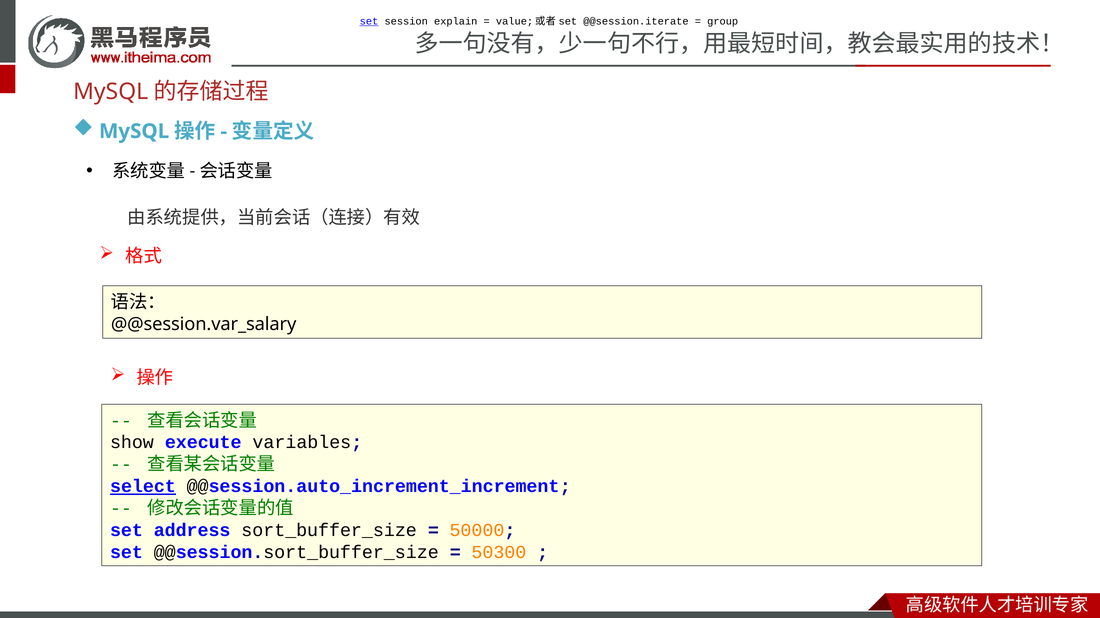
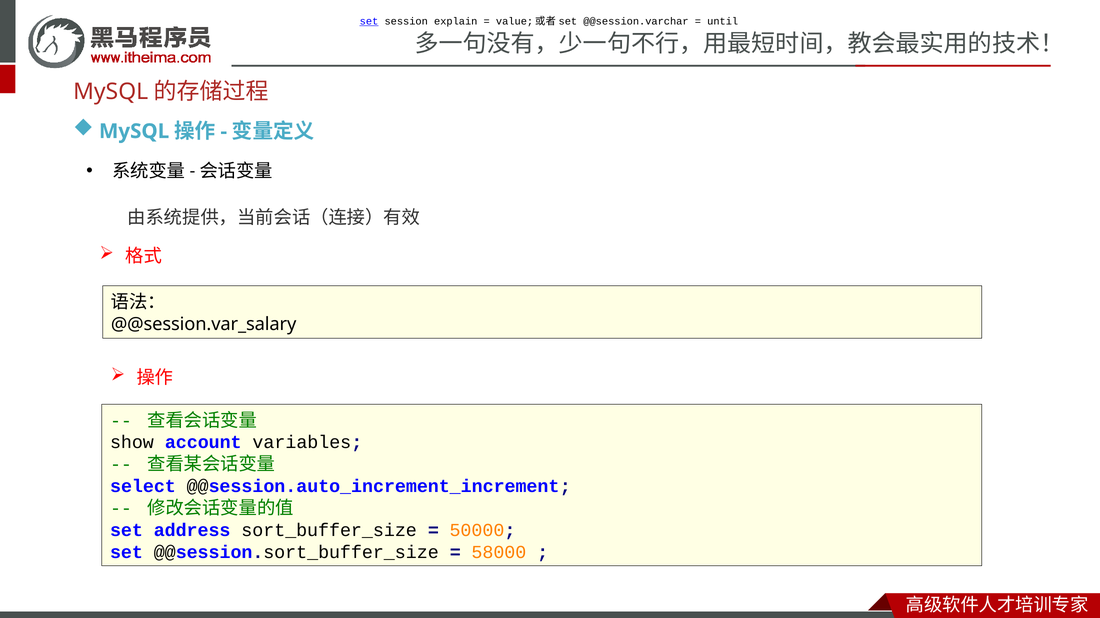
@@session.iterate: @@session.iterate -> @@session.varchar (636, 21)
group: group -> until (723, 21)
execute: execute -> account (203, 443)
select underline: present -> none (143, 487)
50300: 50300 -> 58000 (499, 553)
